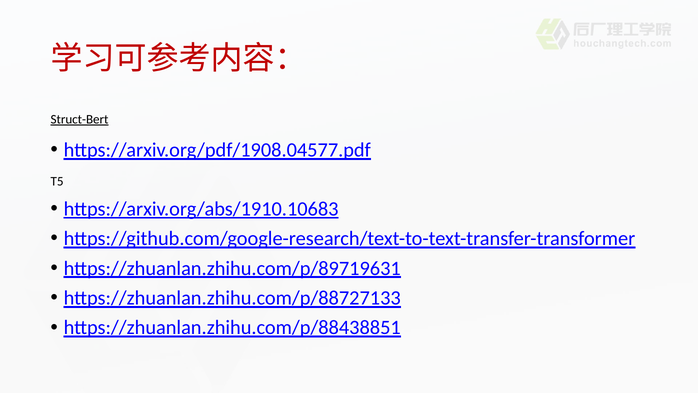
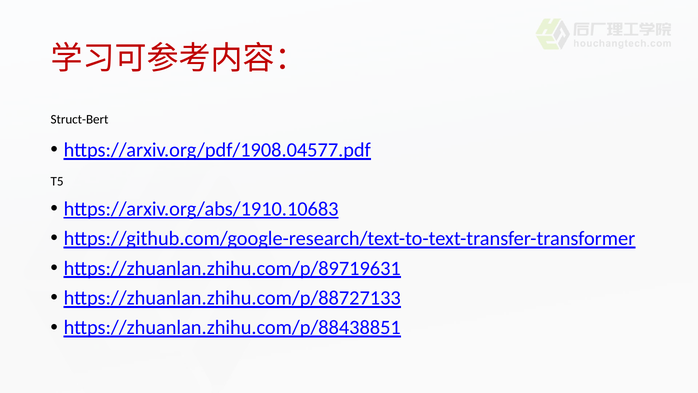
Struct-Bert underline: present -> none (80, 119)
